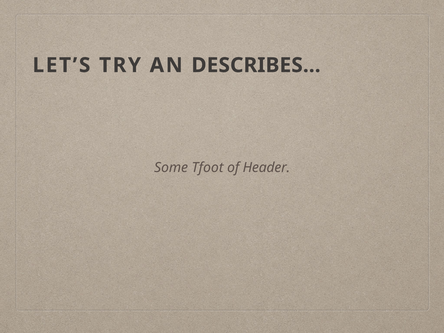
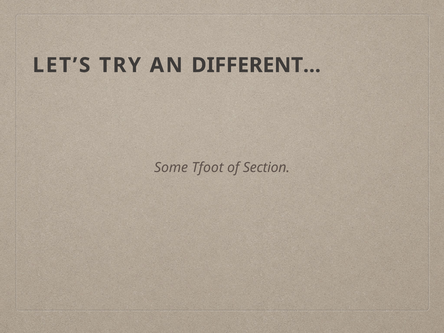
DESCRIBES…: DESCRIBES… -> DIFFERENT… (256, 65)
Header: Header -> Section (266, 167)
